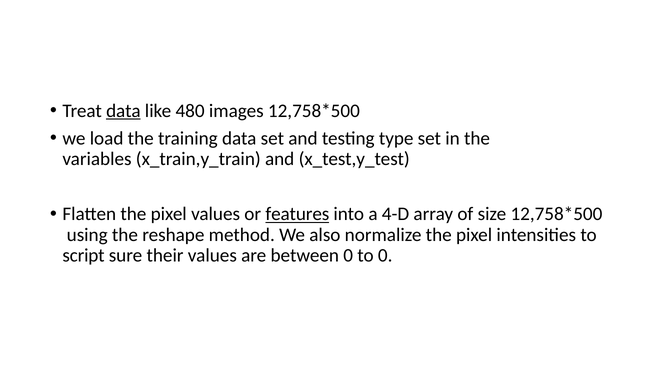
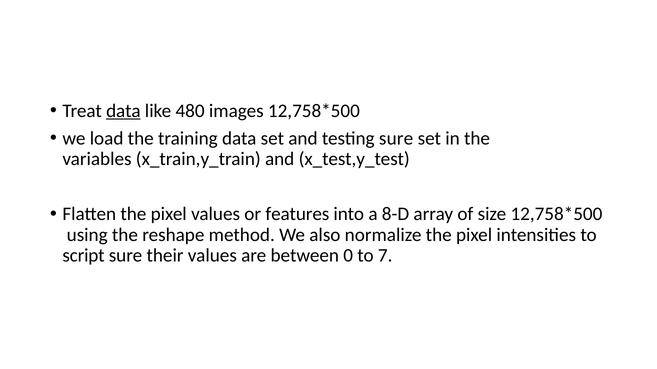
testing type: type -> sure (396, 139)
features underline: present -> none (297, 214)
4-D: 4-D -> 8-D (396, 214)
to 0: 0 -> 7 (385, 256)
